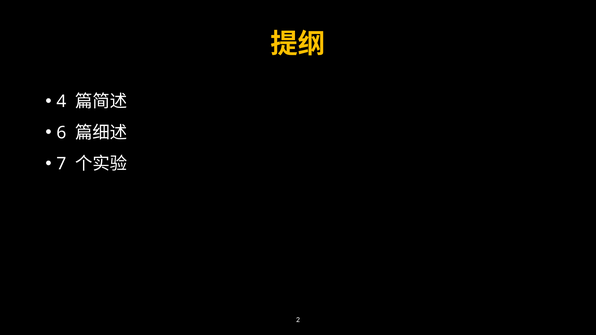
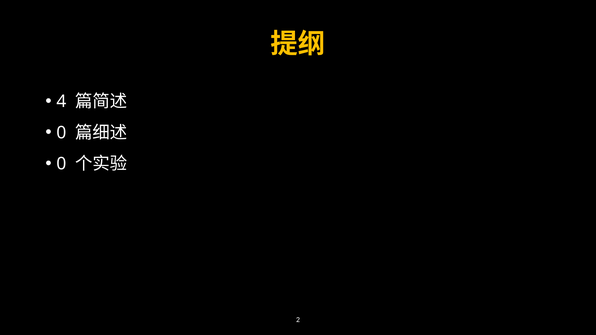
6: 6 -> 0 (62, 133)
7: 7 -> 0 (62, 164)
